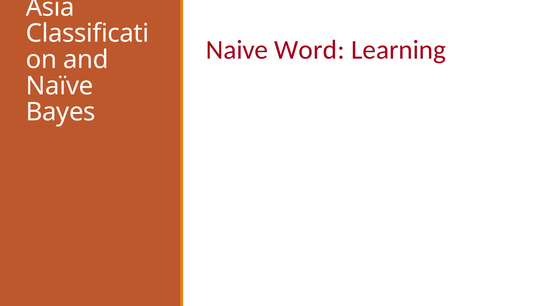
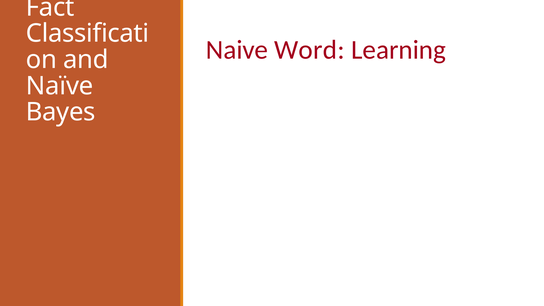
Asia: Asia -> Fact (50, 7)
